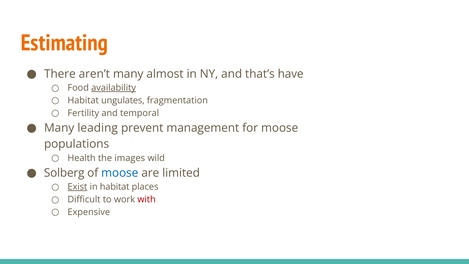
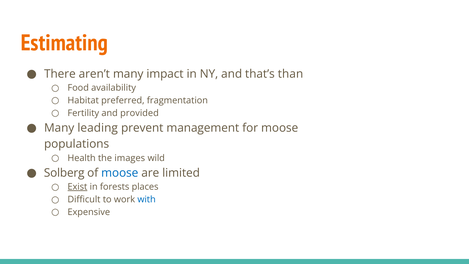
almost: almost -> impact (165, 74)
have: have -> than (290, 74)
availability underline: present -> none (114, 88)
ungulates: ungulates -> preferred (123, 100)
temporal: temporal -> provided (139, 113)
in habitat: habitat -> forests (115, 187)
with colour: red -> blue (147, 199)
